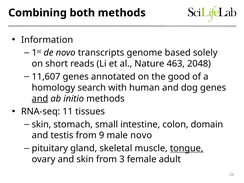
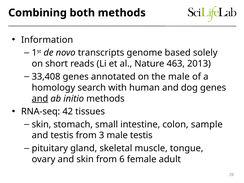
2048: 2048 -> 2013 (199, 64)
11,607: 11,607 -> 33,408 (46, 77)
the good: good -> male (179, 77)
11: 11 -> 42 (68, 111)
domain: domain -> sample (207, 124)
9: 9 -> 3 (102, 135)
male novo: novo -> testis (141, 135)
tongue underline: present -> none (187, 148)
3: 3 -> 6 (122, 159)
